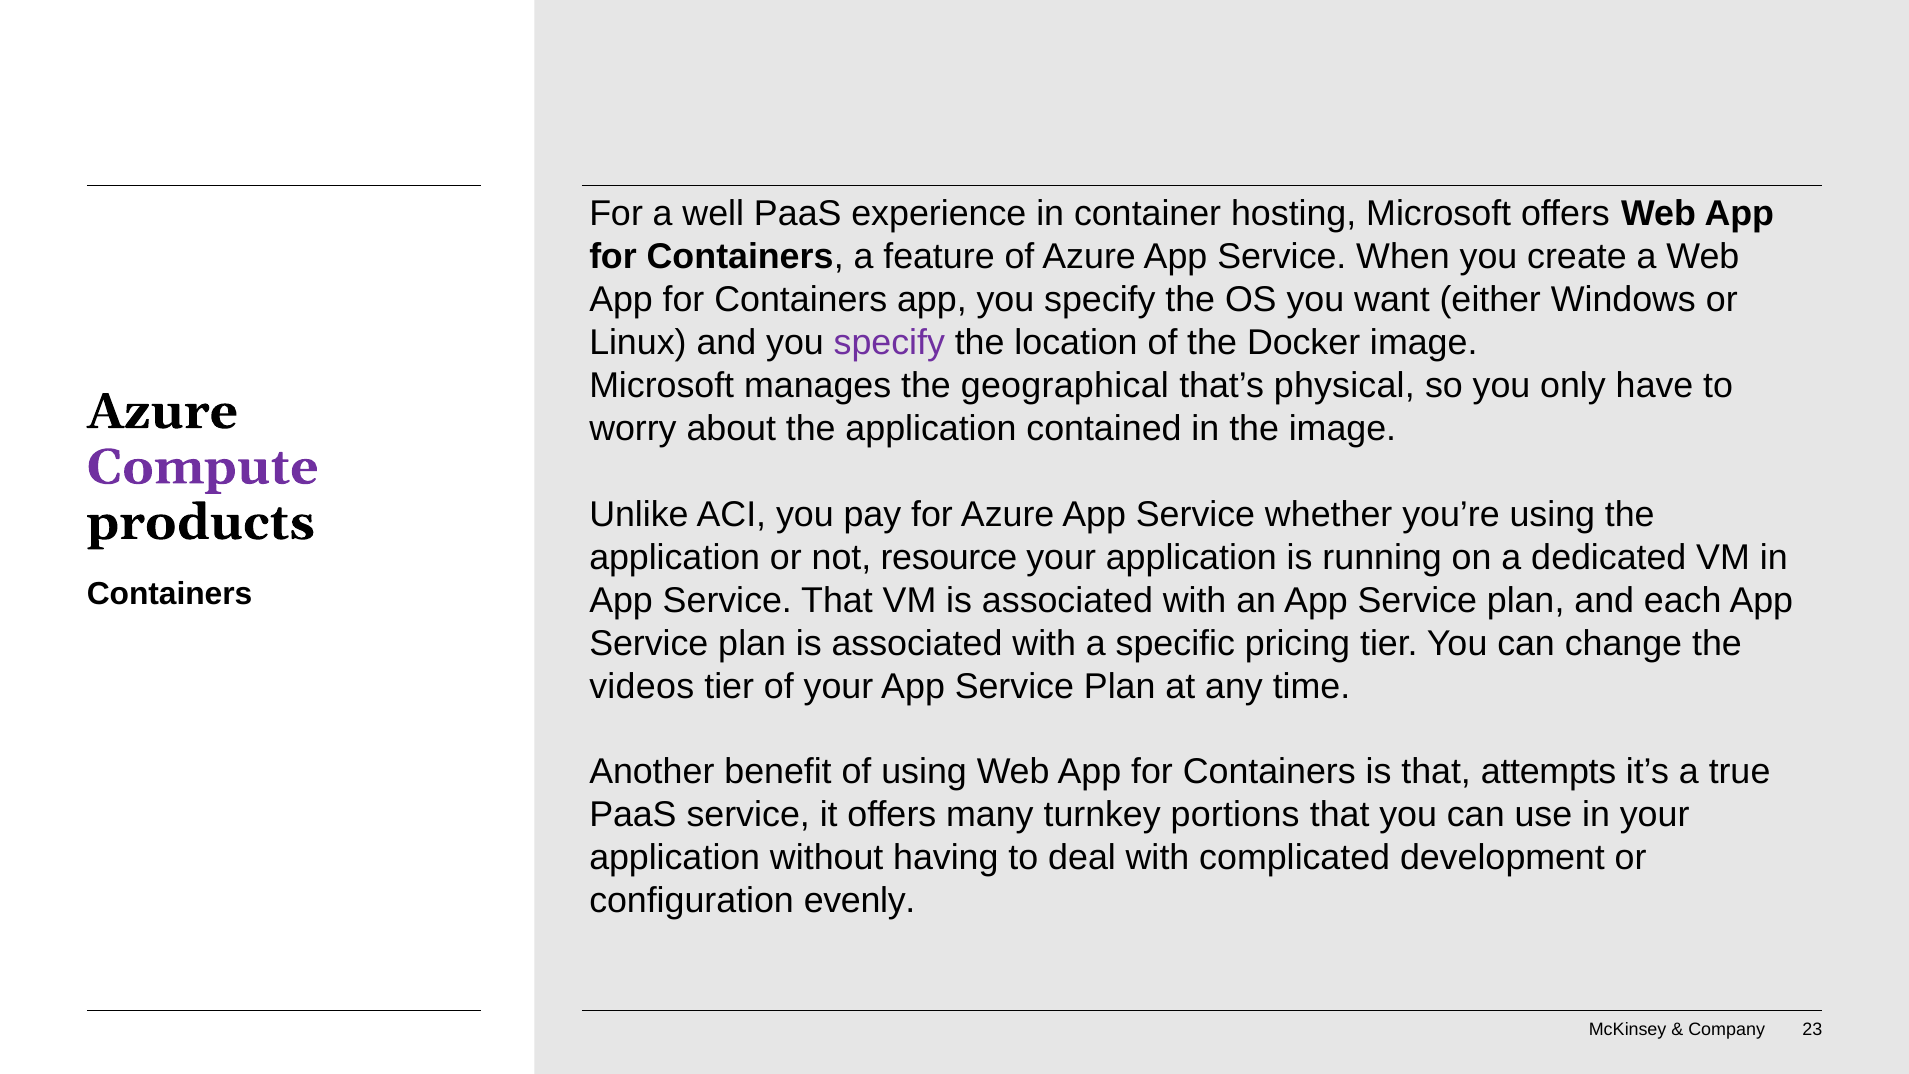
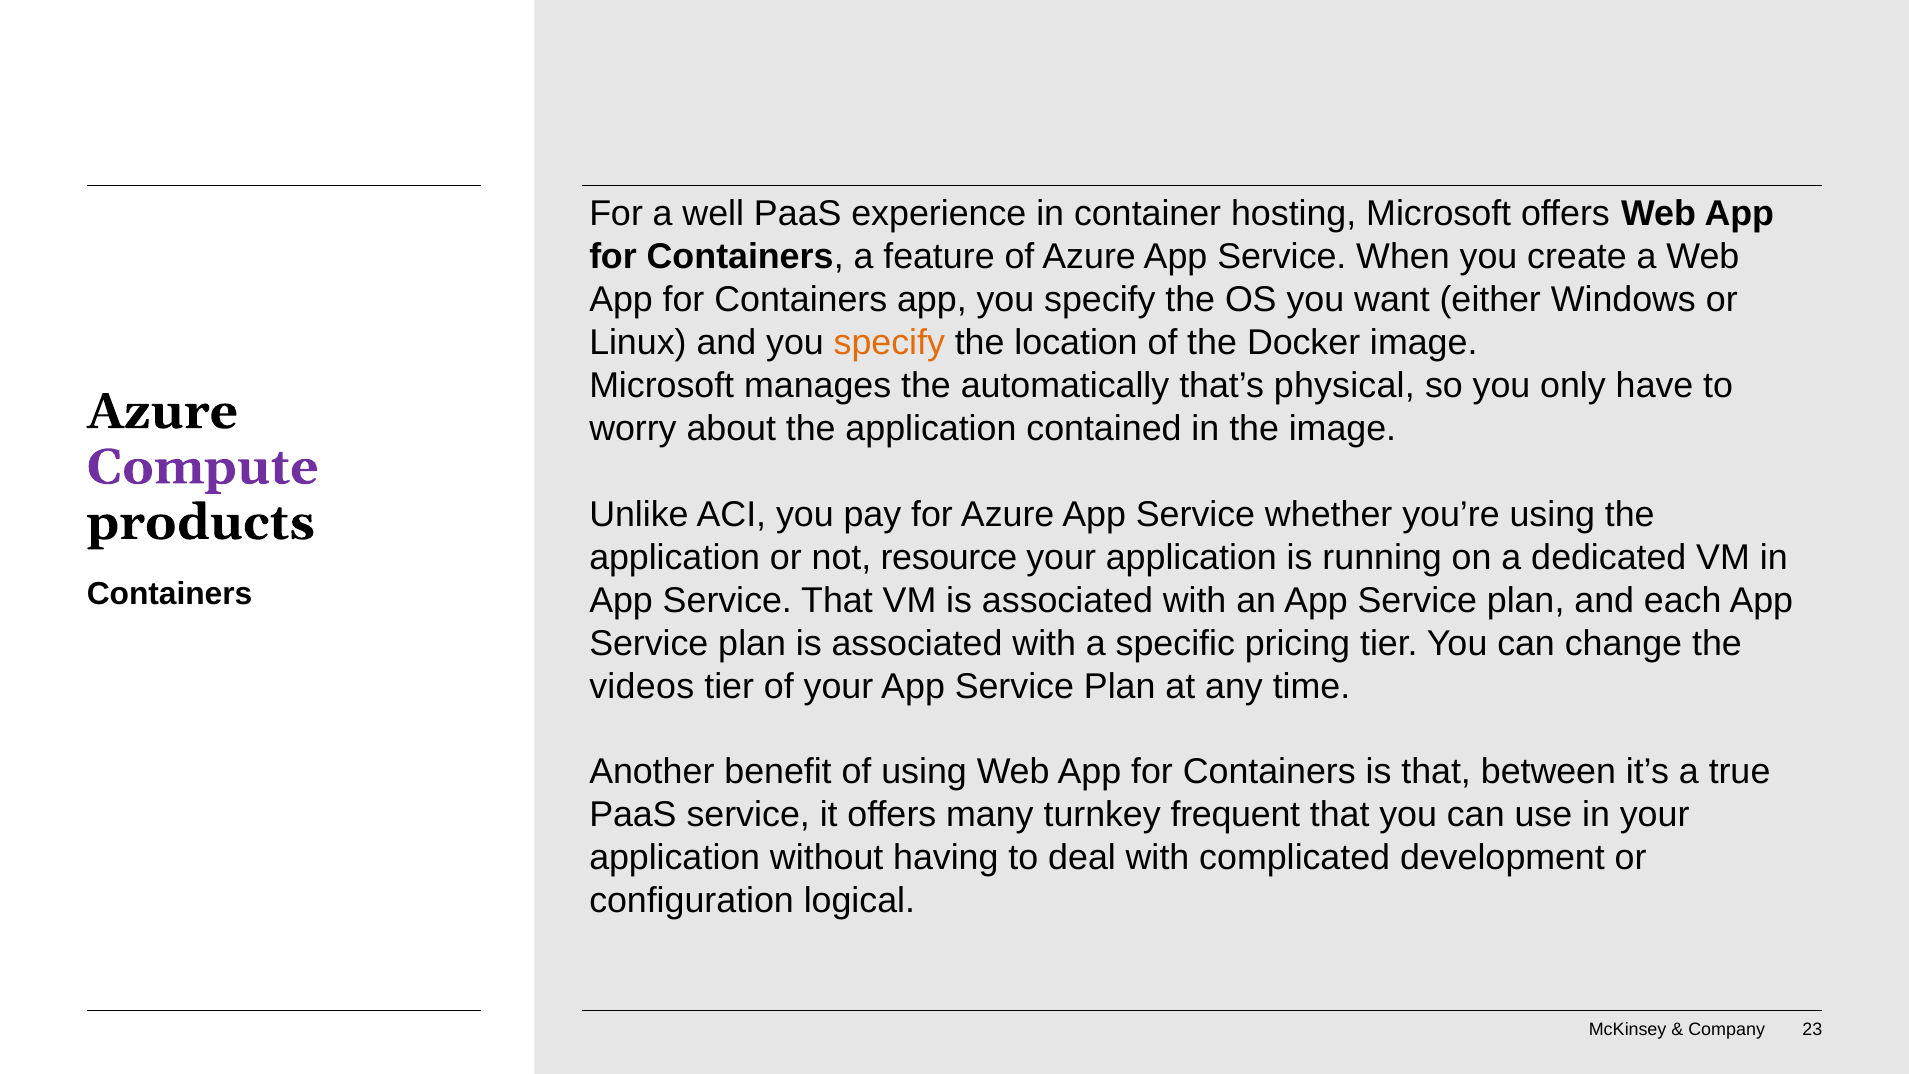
specify colour: purple -> orange (889, 342)
geographical: geographical -> automatically (1065, 385)
attempts: attempts -> between (1548, 772)
portions: portions -> frequent (1235, 815)
evenly: evenly -> logical (859, 901)
